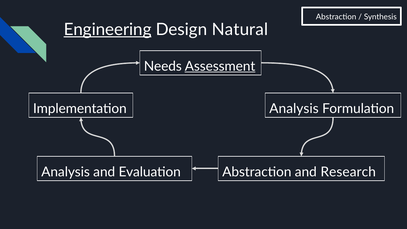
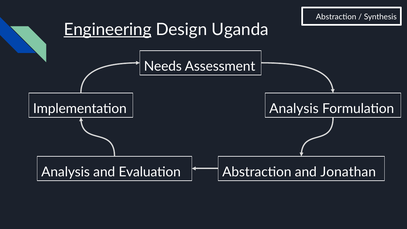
Natural: Natural -> Uganda (240, 29)
Assessment underline: present -> none (220, 66)
Research: Research -> Jonathan (348, 172)
